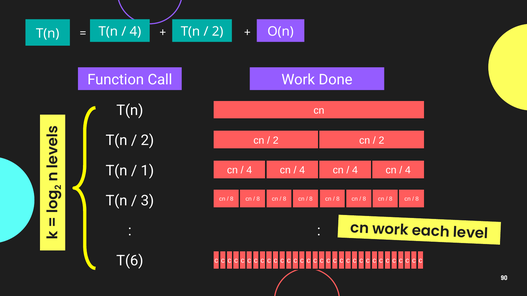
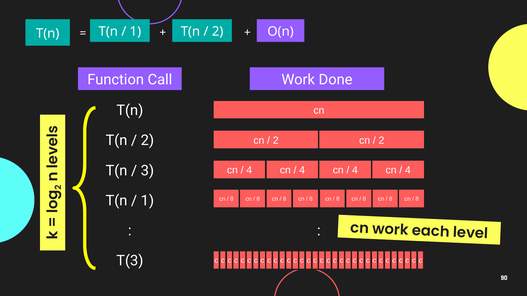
4: 4 -> 1 (135, 32)
1: 1 -> 3 (147, 171)
3: 3 -> 1 (147, 201)
T(6: T(6 -> T(3 (130, 261)
